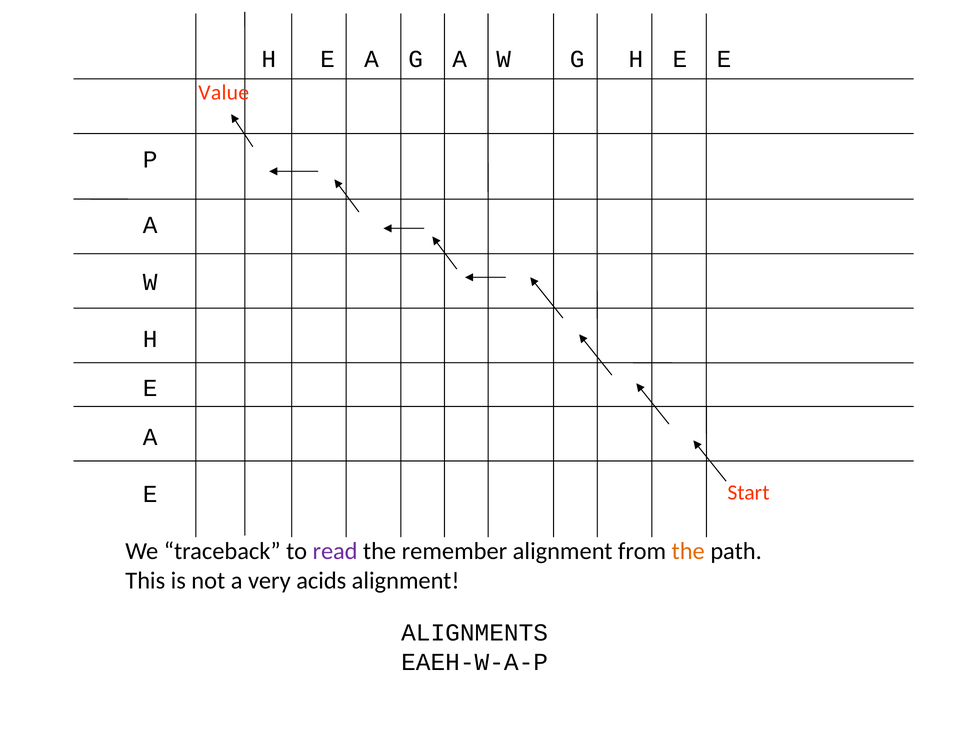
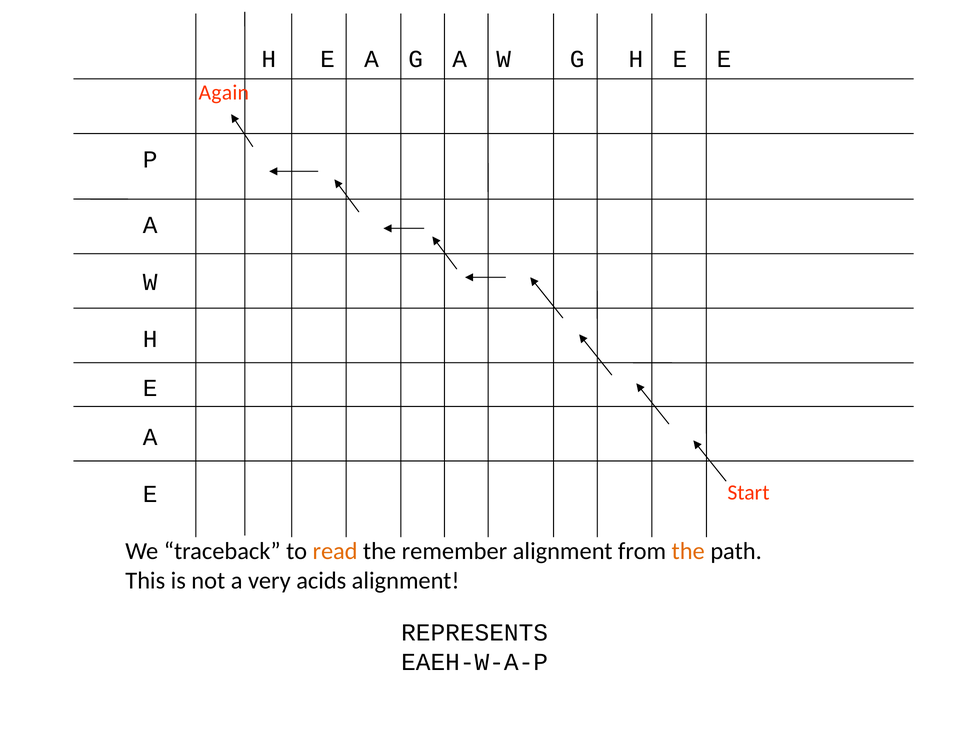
Value: Value -> Again (224, 93)
read colour: purple -> orange (335, 551)
ALIGNMENTS: ALIGNMENTS -> REPRESENTS (475, 633)
